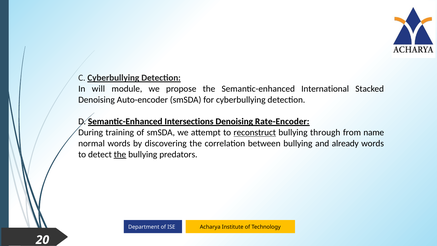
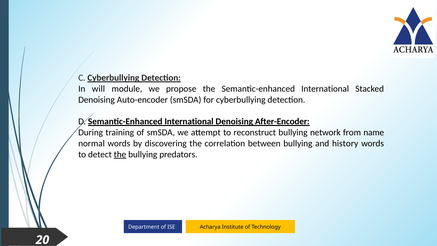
D Semantic-Enhanced Intersections: Intersections -> International (189, 122)
Rate-Encoder: Rate-Encoder -> After-Encoder (282, 122)
reconstruct underline: present -> none (255, 132)
through: through -> network (325, 132)
already: already -> history (345, 143)
